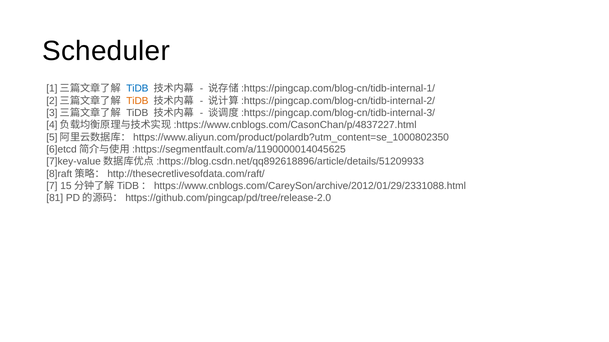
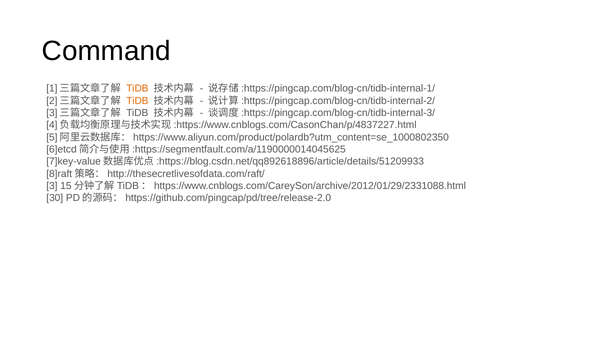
Scheduler: Scheduler -> Command (106, 51)
TiDB colour: blue -> orange (137, 89)
7: 7 -> 3 (52, 186)
81: 81 -> 30 (55, 198)
